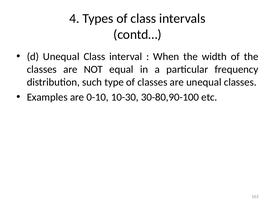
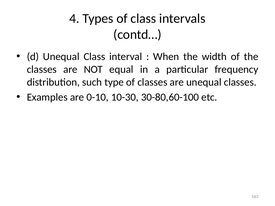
30-80,90-100: 30-80,90-100 -> 30-80,60-100 (170, 97)
